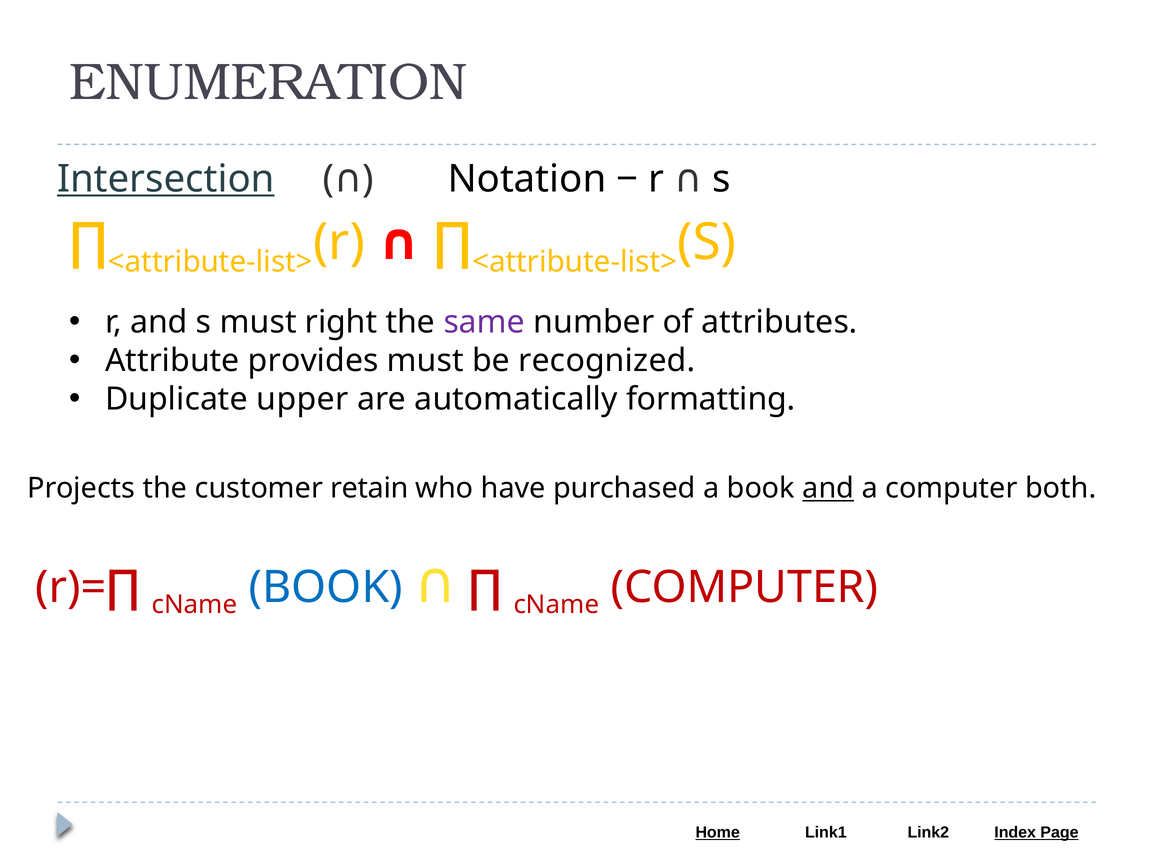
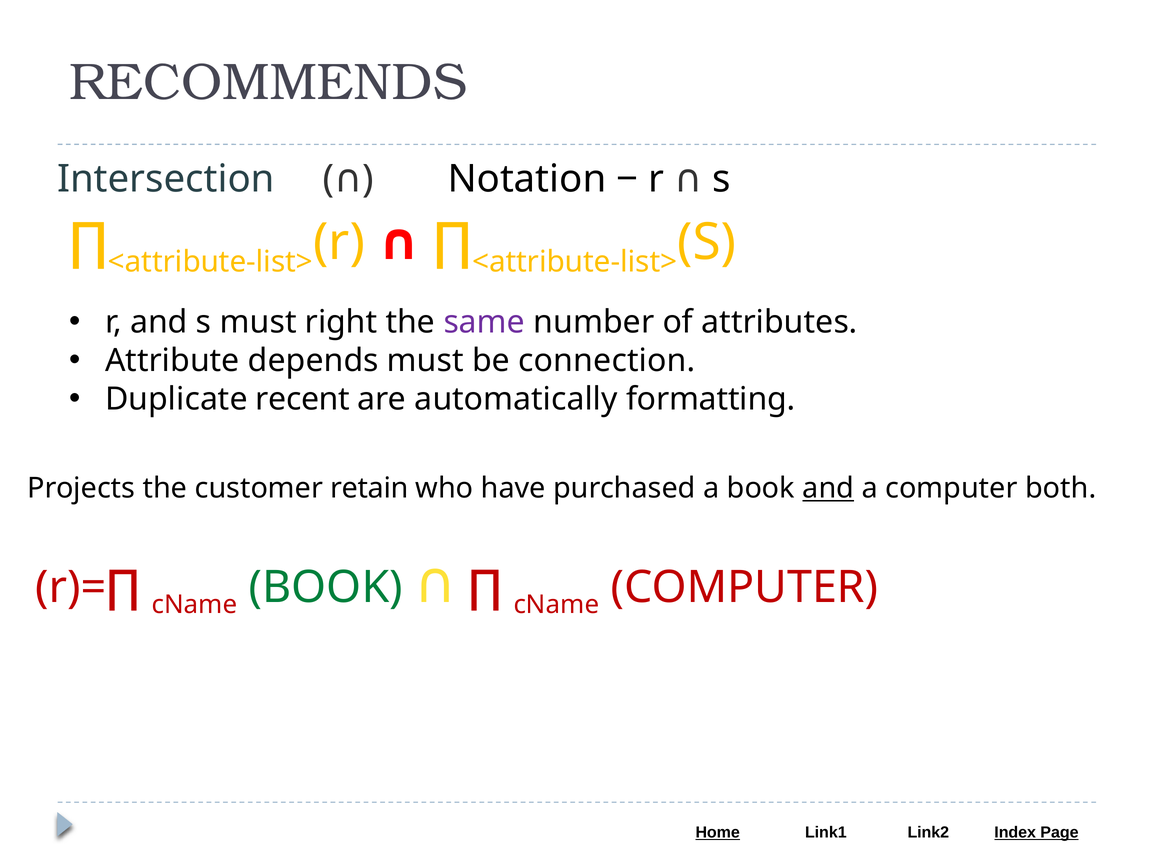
ENUMERATION: ENUMERATION -> RECOMMENDS (268, 82)
Intersection underline: present -> none (166, 179)
provides: provides -> depends (313, 361)
recognized: recognized -> connection (607, 361)
upper: upper -> recent (303, 399)
BOOK colour: blue -> green (326, 587)
